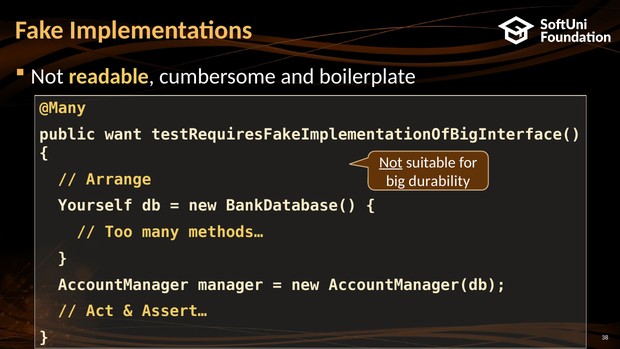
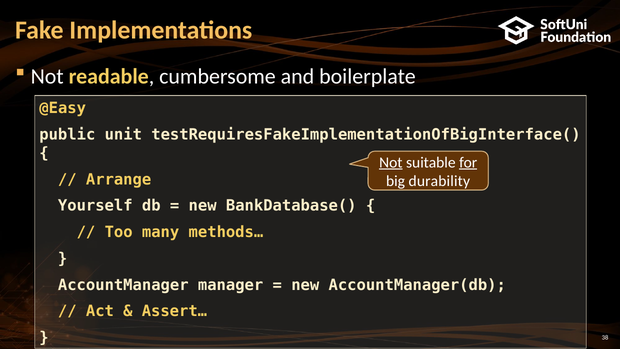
@Many: @Many -> @Easy (63, 108)
want: want -> unit (123, 134)
for underline: none -> present (468, 162)
